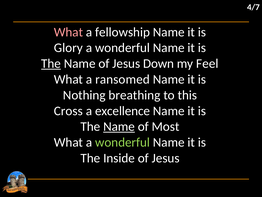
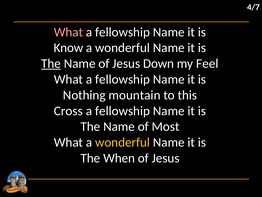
Glory: Glory -> Know (68, 48)
ransomed: ransomed -> fellowship (123, 79)
breathing: breathing -> mountain (135, 95)
excellence: excellence -> fellowship (123, 111)
Name underline: present -> none (119, 126)
wonderful colour: light green -> yellow (123, 142)
Inside: Inside -> When (119, 158)
